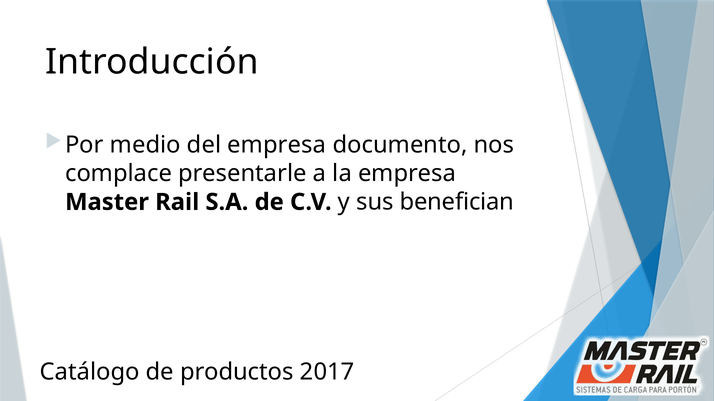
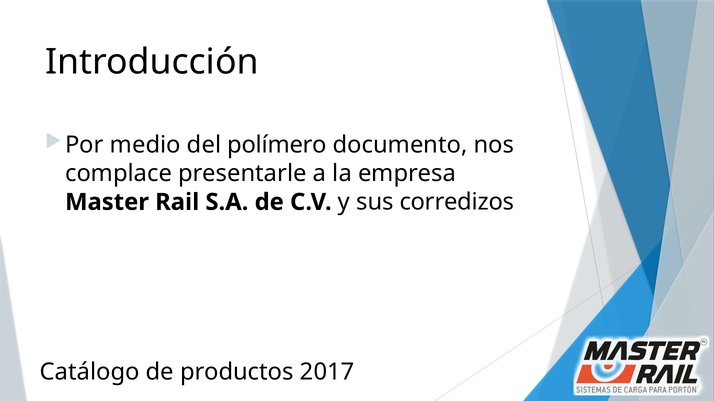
del empresa: empresa -> polímero (277, 145)
benefician: benefician -> corredizos (457, 202)
